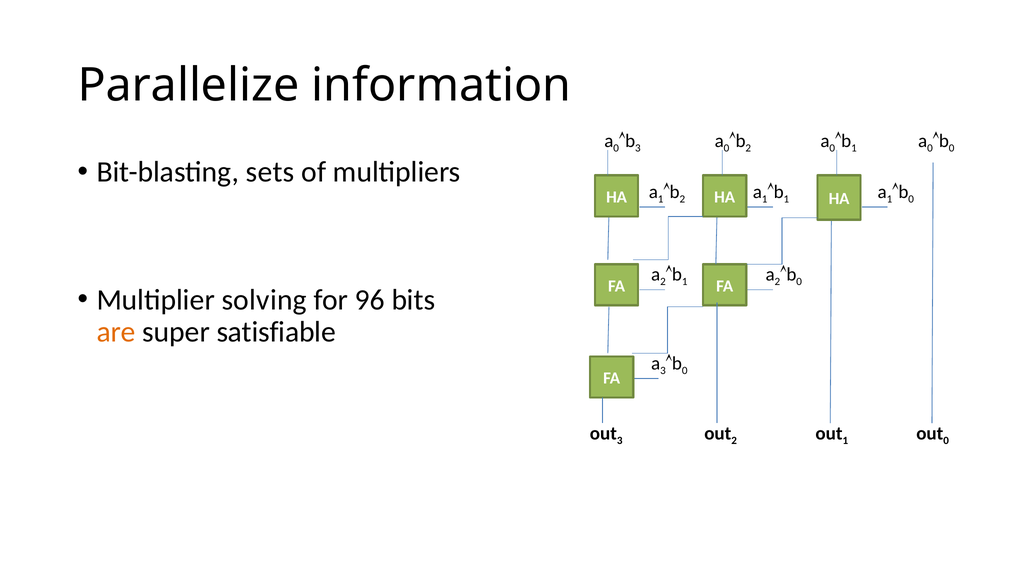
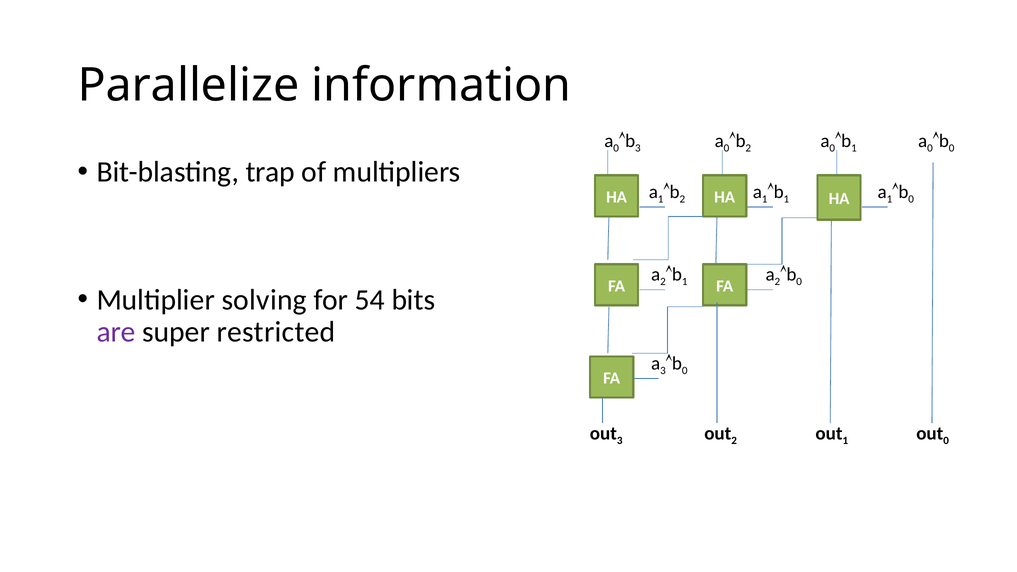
sets: sets -> trap (270, 172)
96: 96 -> 54 (370, 300)
are colour: orange -> purple (116, 332)
satisfiable: satisfiable -> restricted (276, 332)
